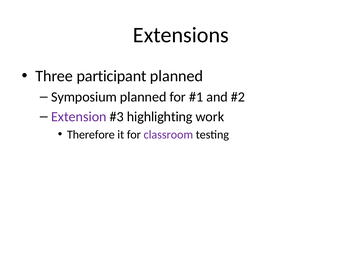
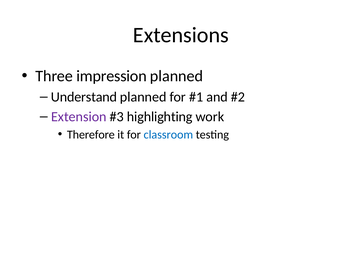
participant: participant -> impression (112, 76)
Symposium: Symposium -> Understand (84, 97)
classroom colour: purple -> blue (168, 134)
